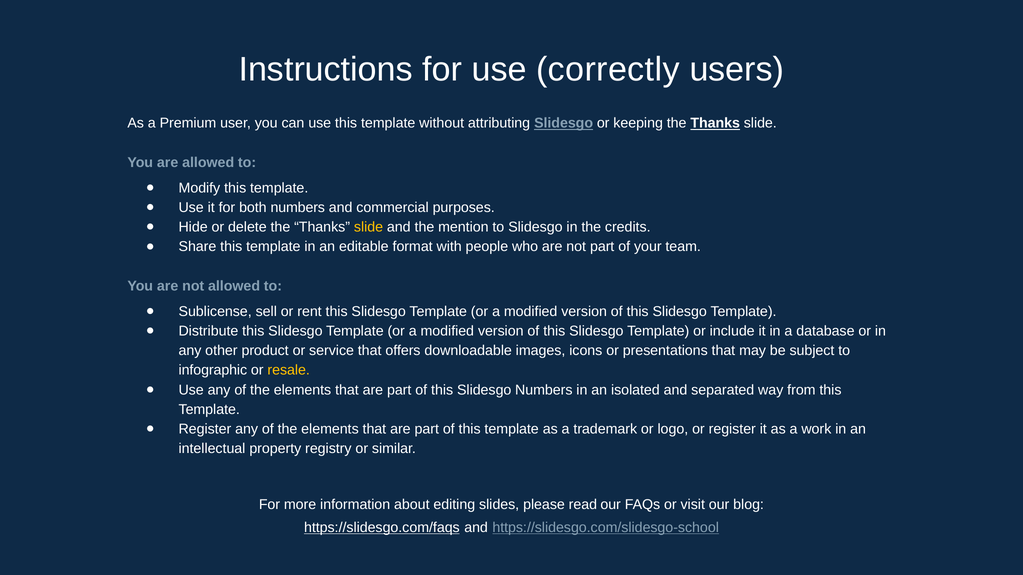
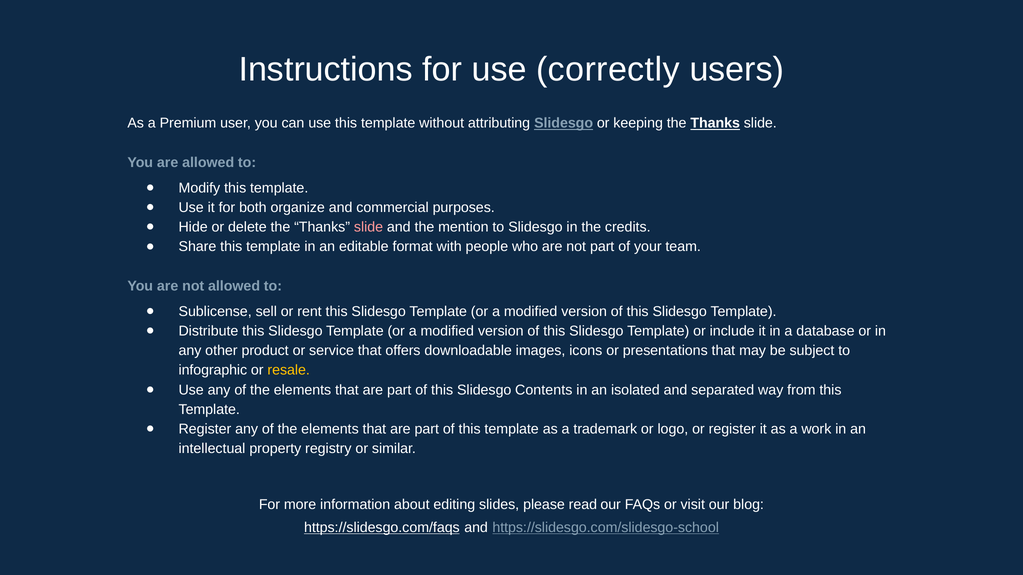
both numbers: numbers -> organize (298, 208)
slide colour: yellow -> pink (369, 227)
Slidesgo Numbers: Numbers -> Contents (544, 390)
